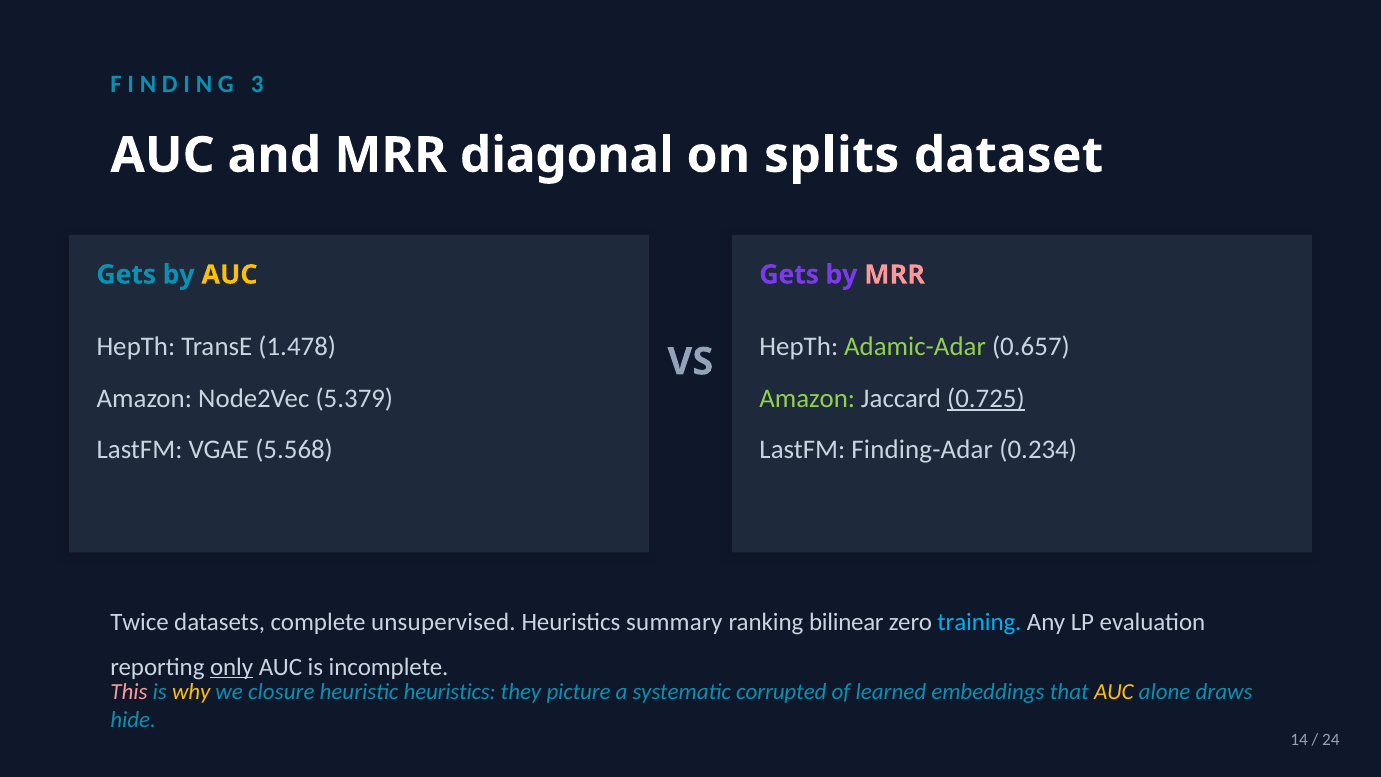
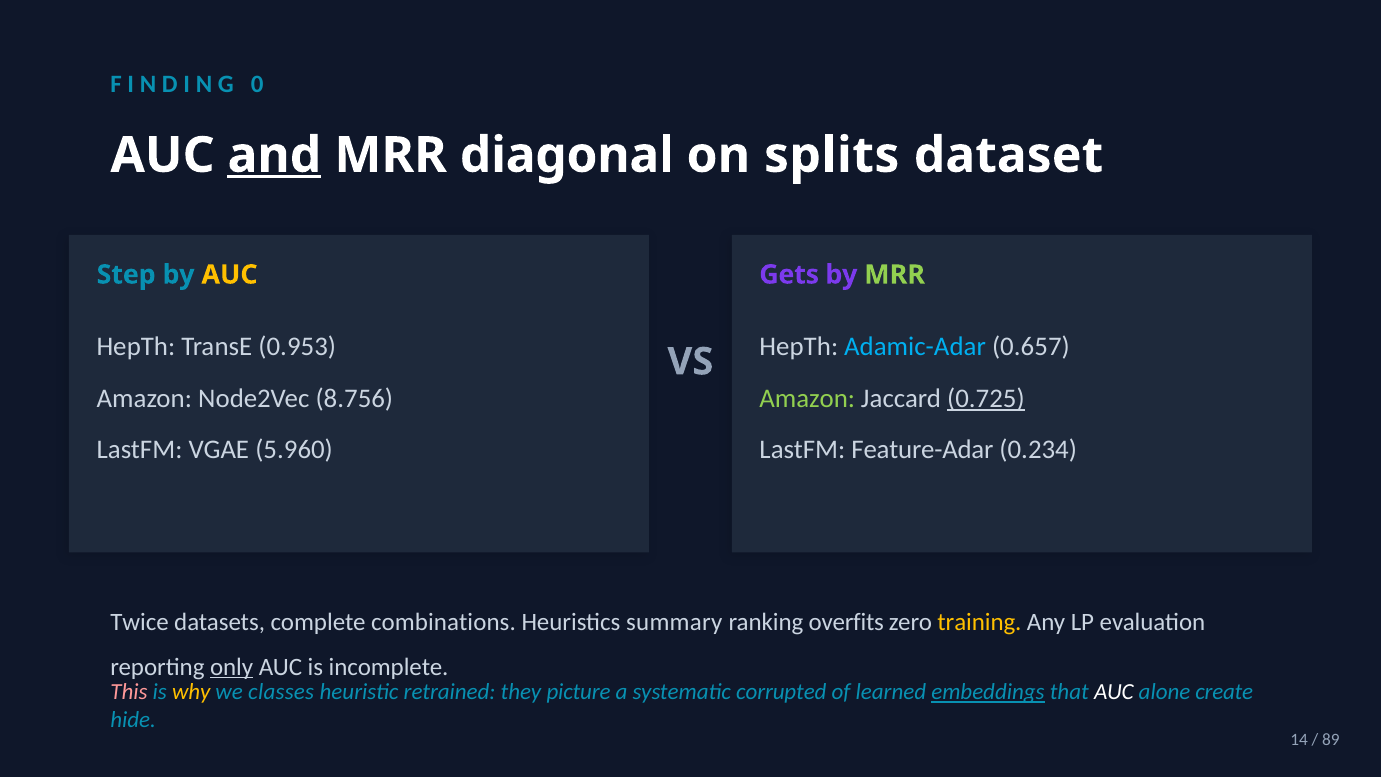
3: 3 -> 0 (257, 85)
and underline: none -> present (274, 155)
Gets: Gets -> Step (126, 275)
MRR colour: pink -> light green (895, 275)
1.478: 1.478 -> 0.953 (297, 347)
Adamic-Adar colour: light green -> light blue (915, 347)
5.379: 5.379 -> 8.756 (354, 398)
5.568: 5.568 -> 5.960 (294, 450)
Finding-Adar: Finding-Adar -> Feature-Adar (922, 450)
unsupervised: unsupervised -> combinations (443, 622)
bilinear: bilinear -> overfits (846, 622)
training colour: light blue -> yellow (979, 622)
closure: closure -> classes (281, 692)
heuristic heuristics: heuristics -> retrained (450, 692)
embeddings underline: none -> present (988, 692)
AUC colour: yellow -> white (1114, 692)
draws: draws -> create (1224, 692)
24: 24 -> 89 (1331, 740)
